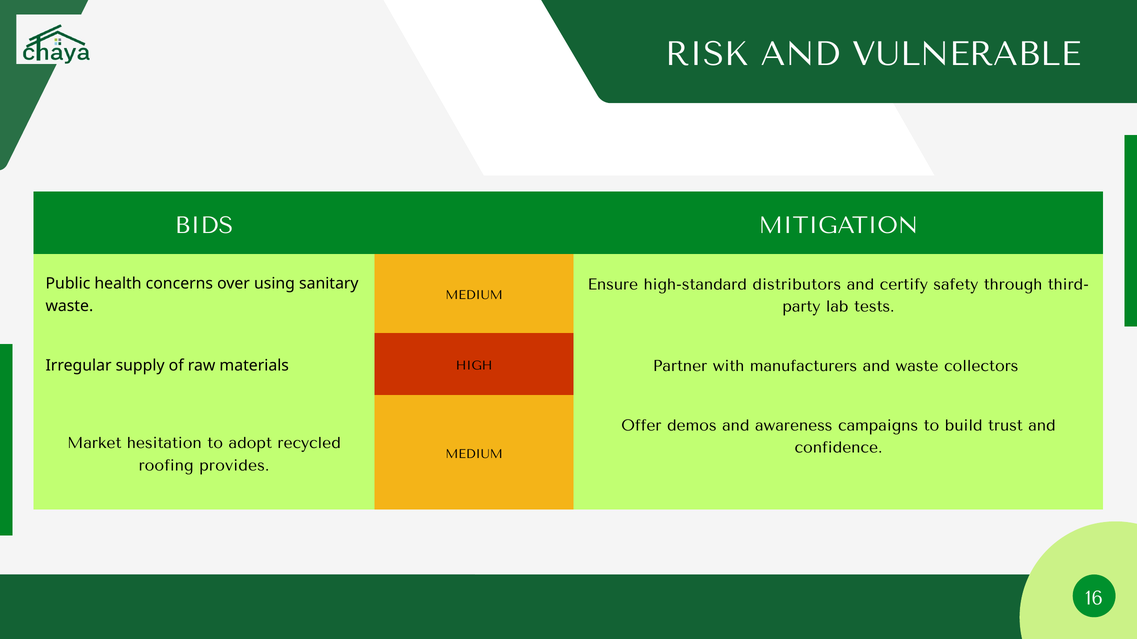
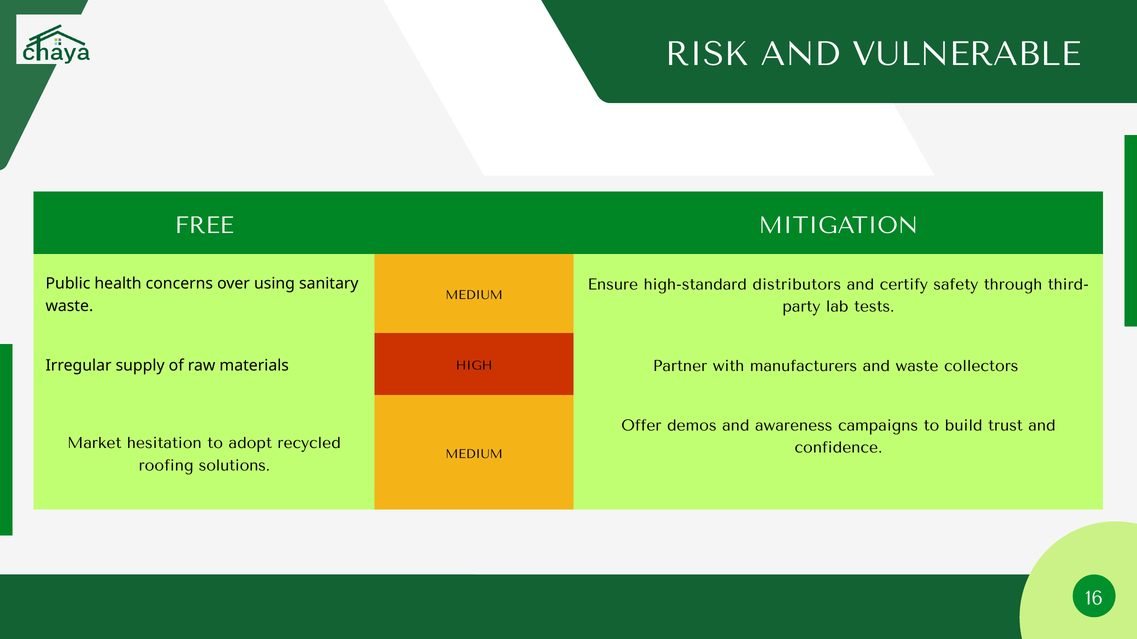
BIDS: BIDS -> FREE (204, 226)
provides: provides -> solutions (234, 466)
